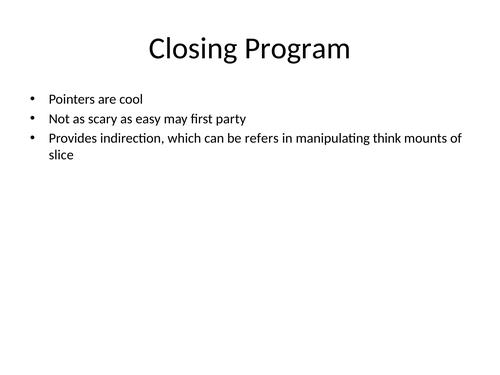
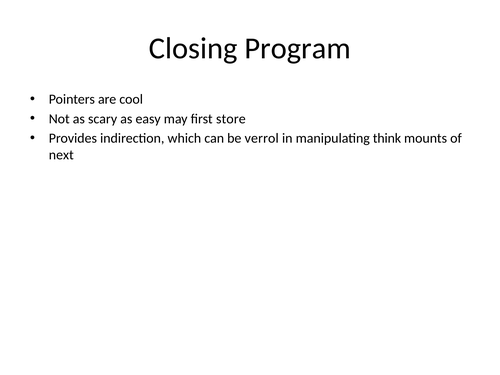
party: party -> store (231, 119)
refers: refers -> verrol (262, 138)
slice: slice -> next (61, 155)
